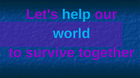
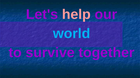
help colour: light blue -> pink (76, 14)
